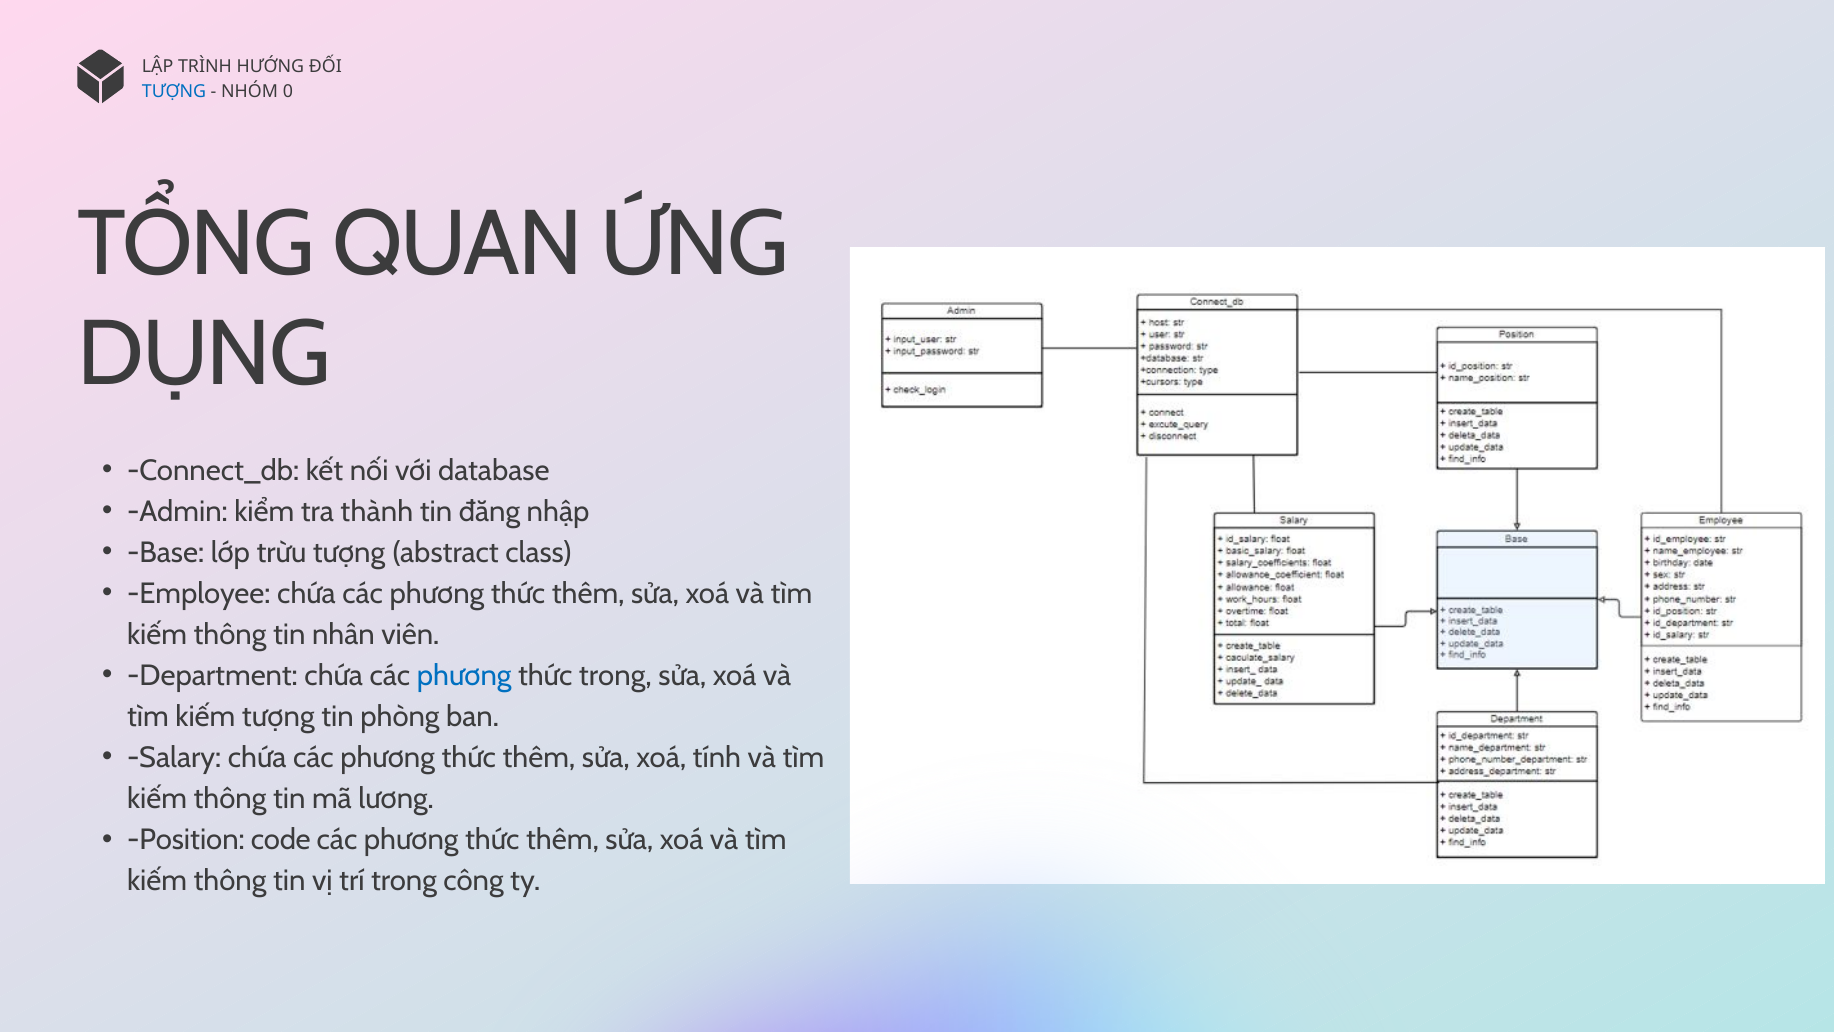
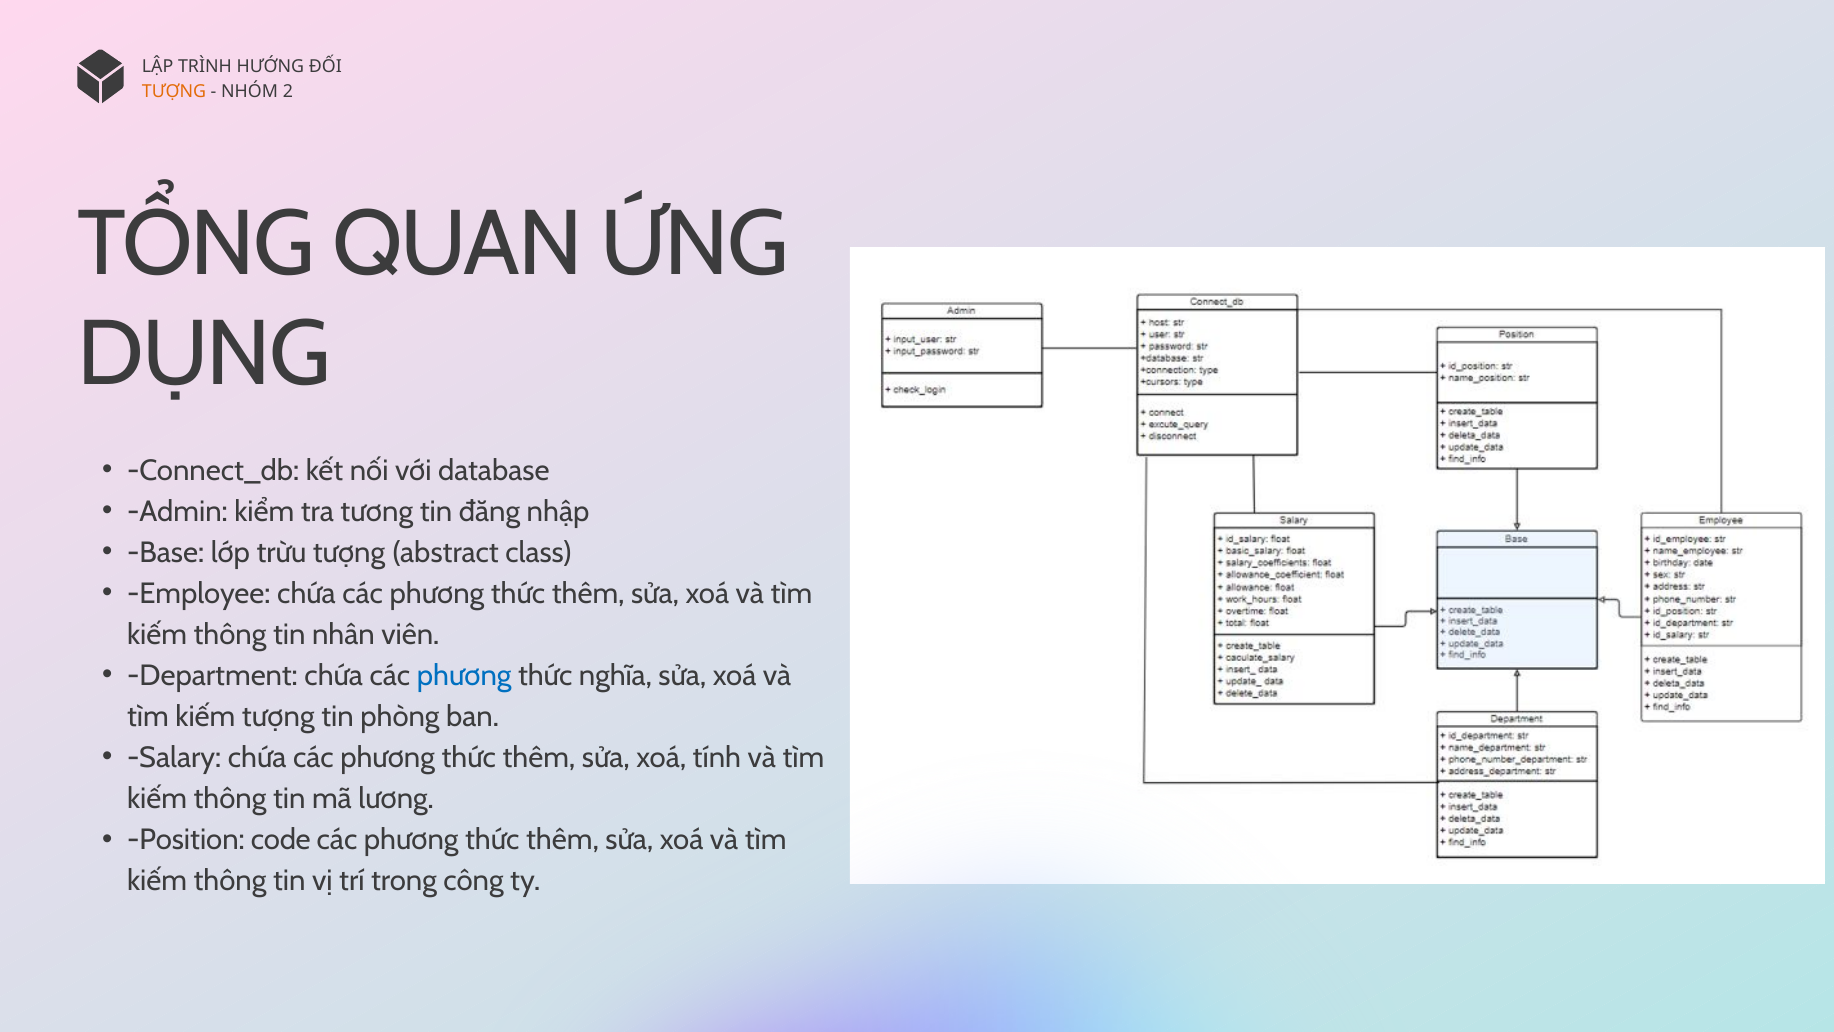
TƯỢNG colour: blue -> orange (174, 91)
0: 0 -> 2 (288, 91)
thành: thành -> tương (377, 512)
thức trong: trong -> nghĩa (615, 676)
